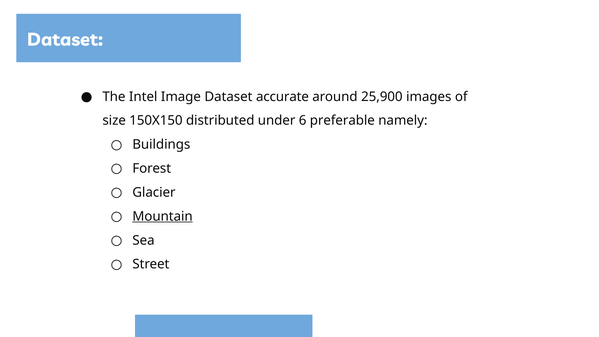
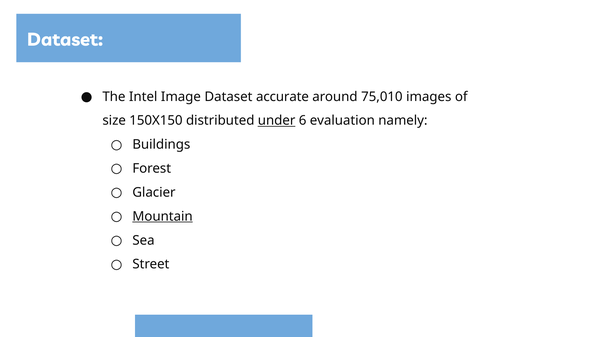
25,900: 25,900 -> 75,010 (382, 97)
under underline: none -> present (277, 121)
preferable: preferable -> evaluation (342, 121)
